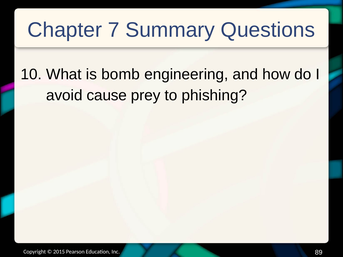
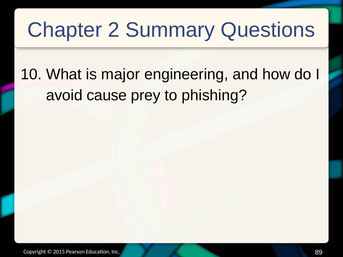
7: 7 -> 2 (114, 30)
bomb: bomb -> major (121, 75)
